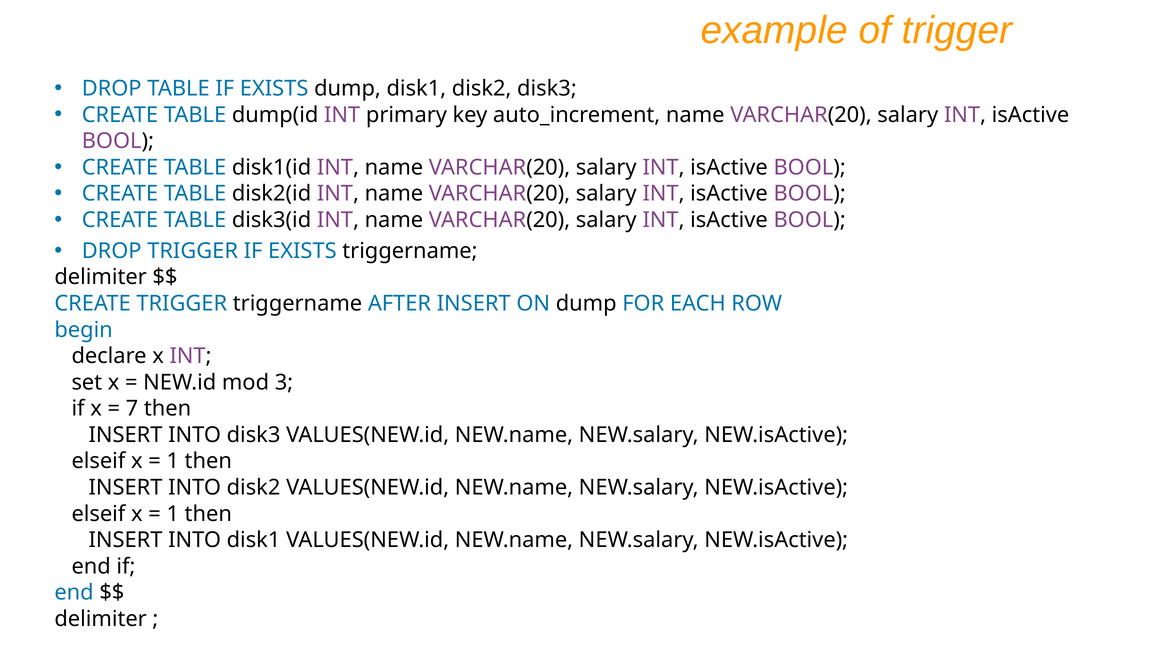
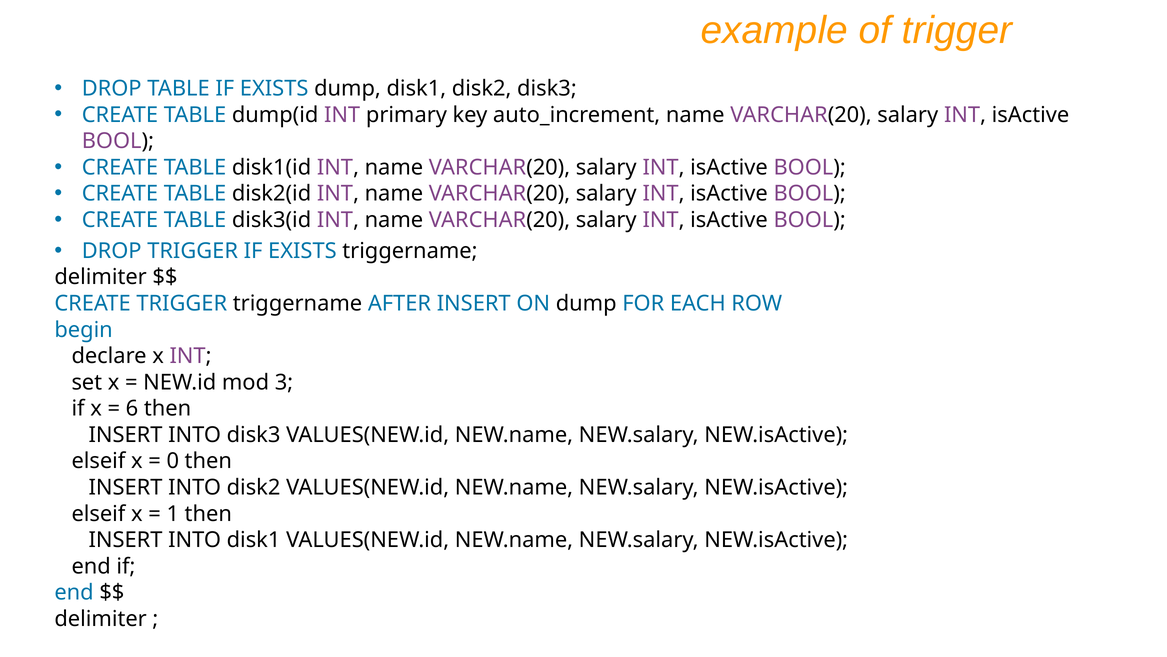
7: 7 -> 6 (132, 408)
1: 1 -> 0 (173, 461)
